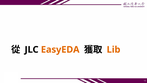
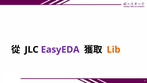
EasyEDA colour: orange -> purple (60, 49)
